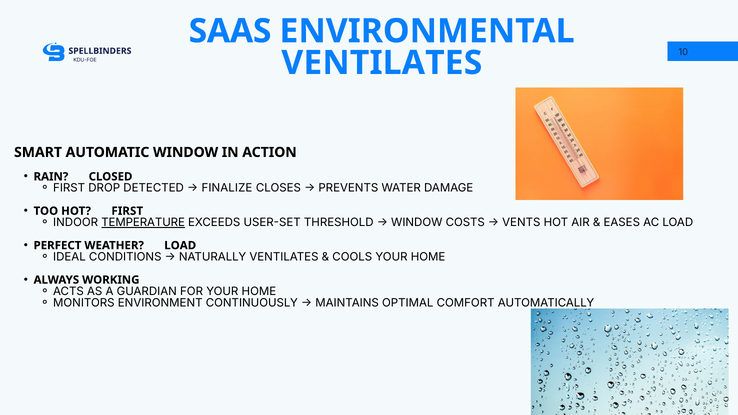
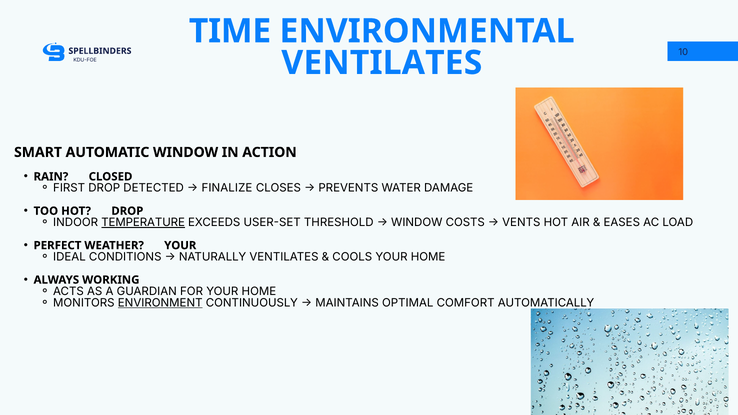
SAAS: SAAS -> TIME (230, 31)
HOT FIRST: FIRST -> DROP (127, 211)
WEATHER LOAD: LOAD -> YOUR (180, 246)
ENVIRONMENT underline: none -> present (160, 303)
